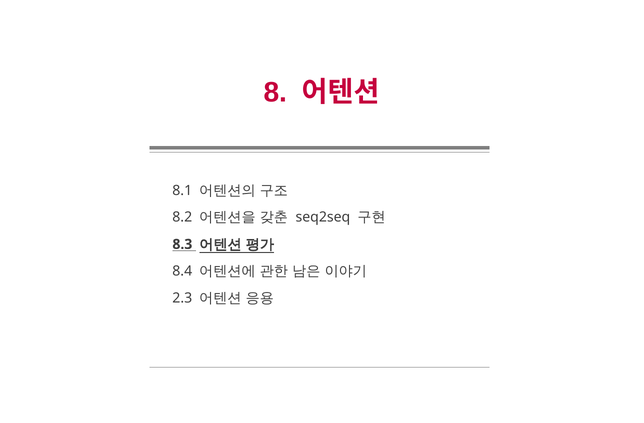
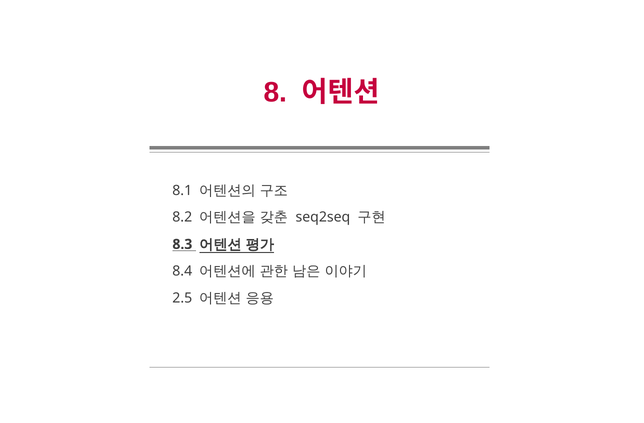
2.3: 2.3 -> 2.5 (182, 298)
